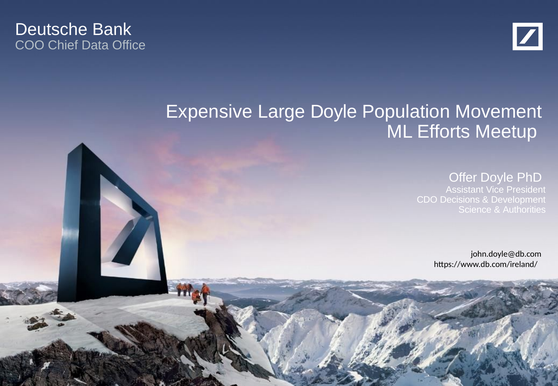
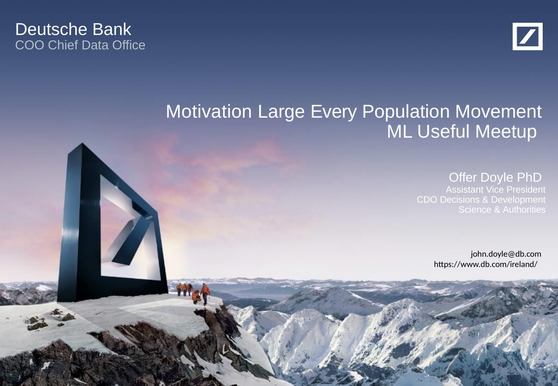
Expensive: Expensive -> Motivation (209, 112)
Large Doyle: Doyle -> Every (334, 112)
Efforts: Efforts -> Useful (444, 132)
